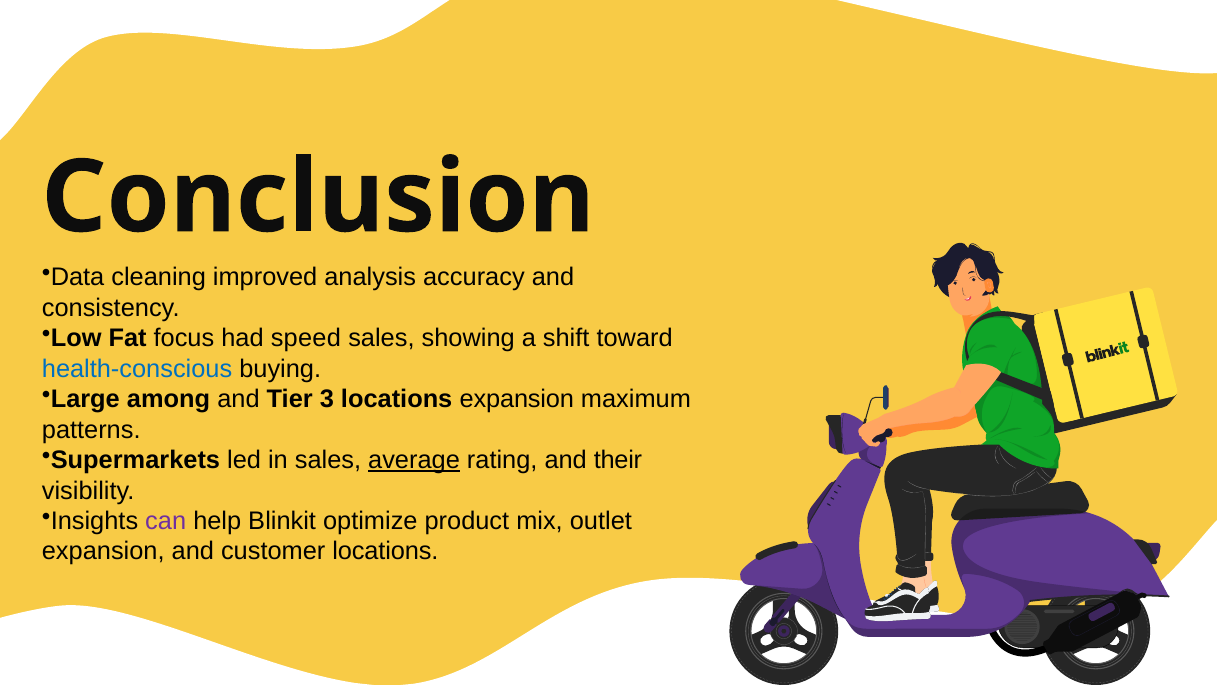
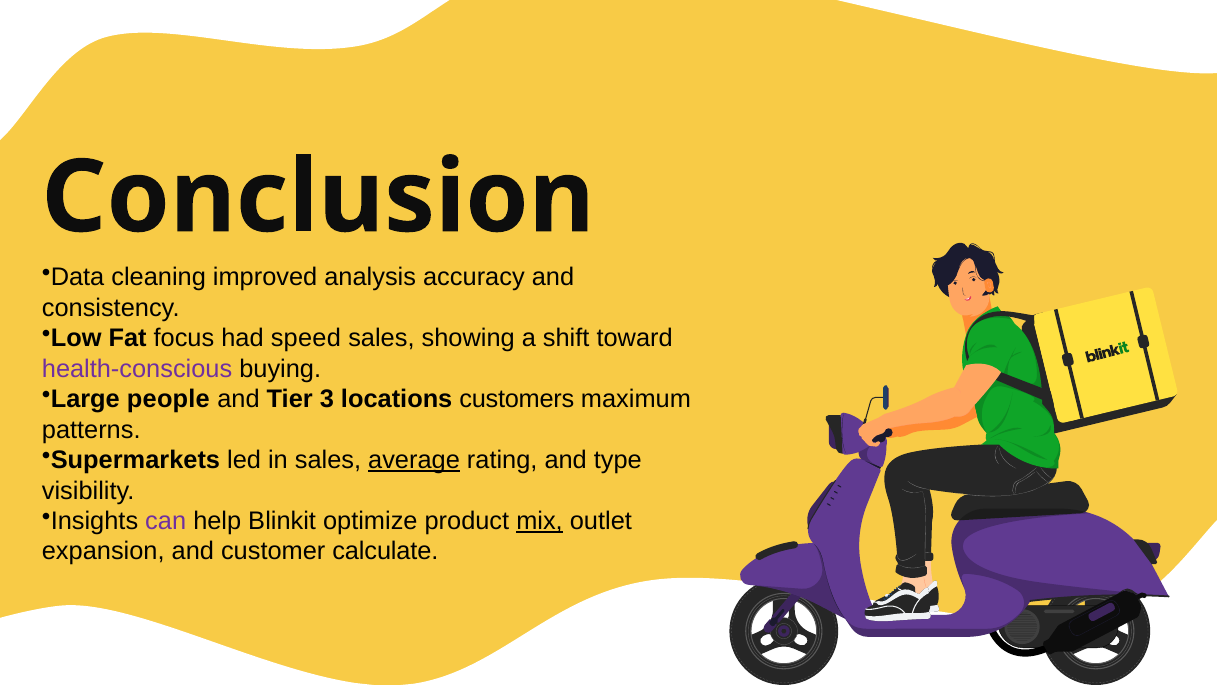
health-conscious colour: blue -> purple (137, 369)
among: among -> people (168, 399)
locations expansion: expansion -> customers (517, 399)
their: their -> type (618, 460)
mix underline: none -> present (540, 521)
customer locations: locations -> calculate (385, 551)
